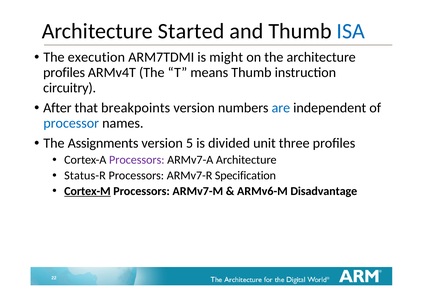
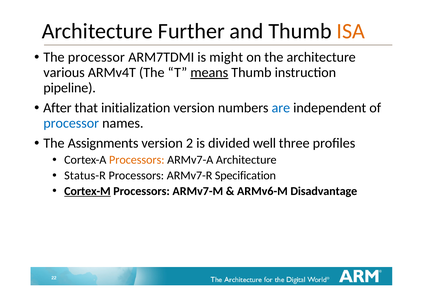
Started: Started -> Further (191, 31)
ISA colour: blue -> orange (351, 31)
The execution: execution -> processor (96, 57)
profiles: profiles -> various (64, 72)
means underline: none -> present (209, 72)
circuitry: circuitry -> pipeline (70, 88)
breakpoints: breakpoints -> initialization (136, 108)
5: 5 -> 2 (190, 143)
unit: unit -> well (265, 143)
Processors colour: purple -> orange (137, 160)
